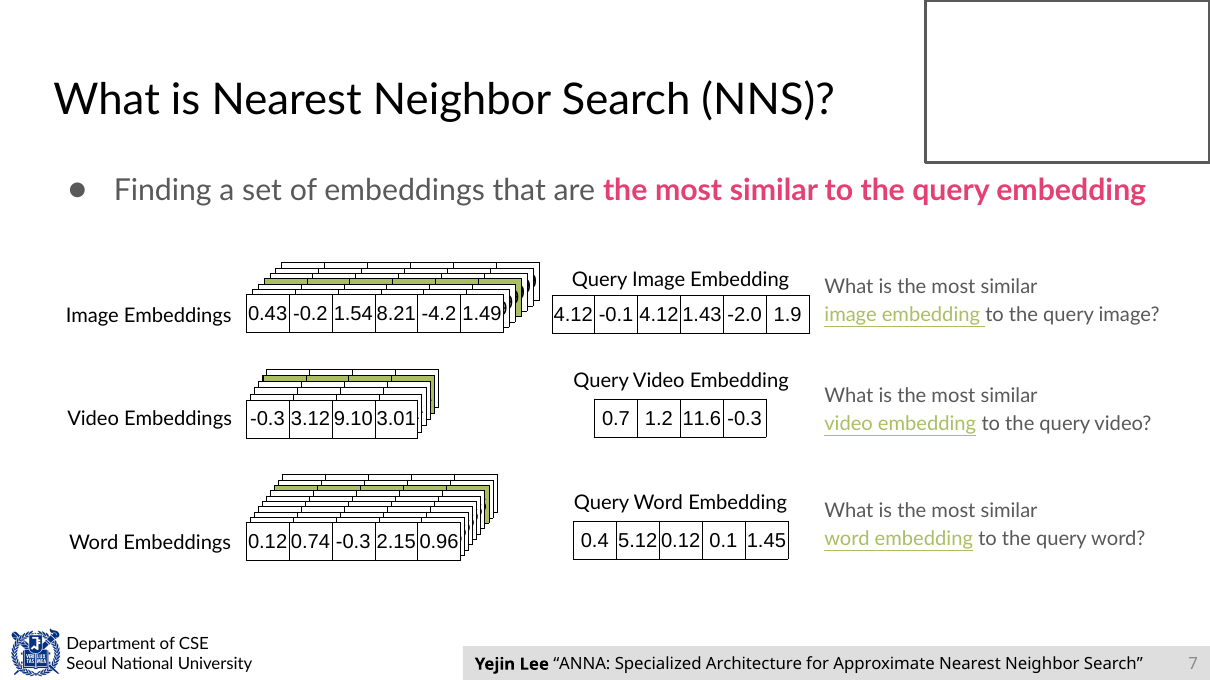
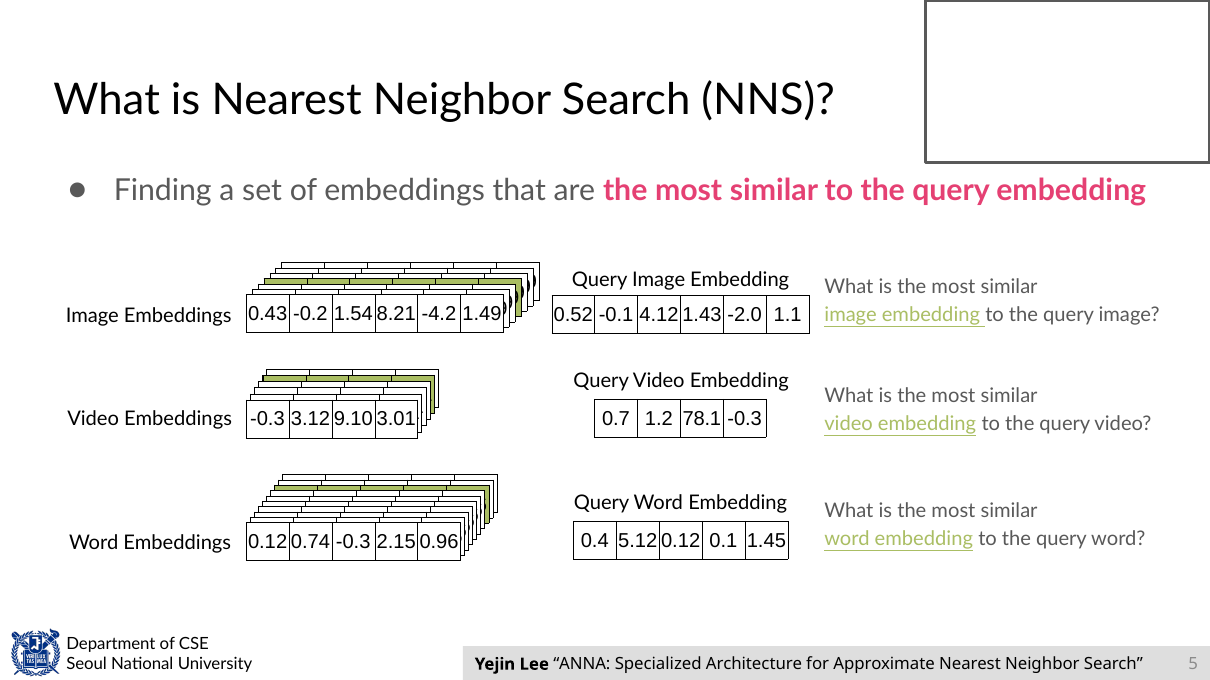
4.12: 4.12 -> 0.52 (573, 315)
1.9: 1.9 -> 1.1 (788, 315)
11.6: 11.6 -> 78.1 (702, 419)
7: 7 -> 5 (1193, 664)
